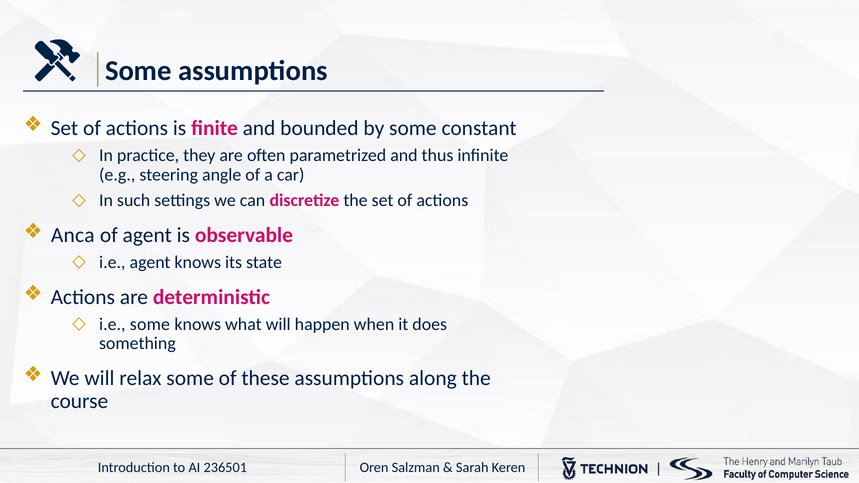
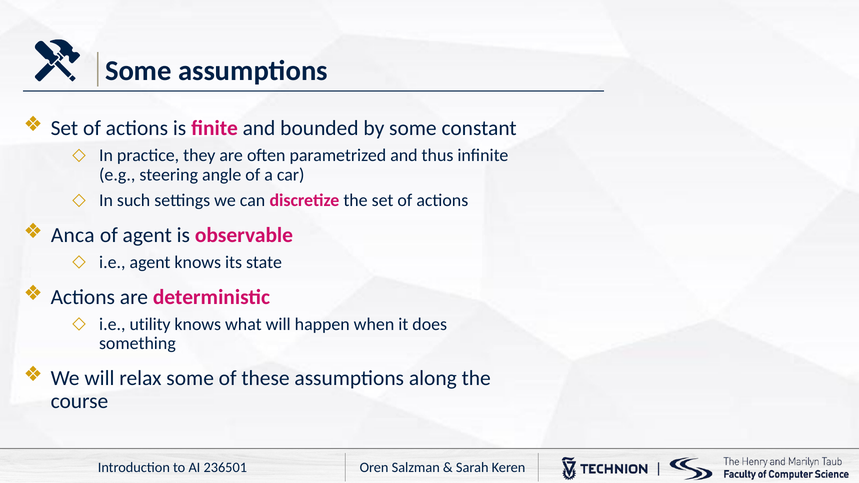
i.e some: some -> utility (150, 324)
